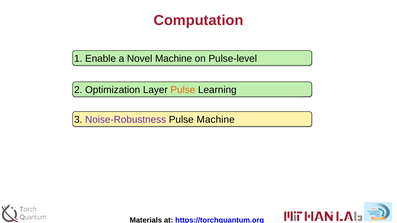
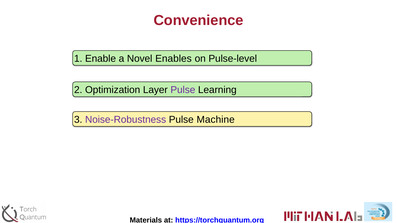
Computation: Computation -> Convenience (198, 20)
Novel Machine: Machine -> Enables (173, 59)
Pulse colour: orange -> purple (183, 90)
